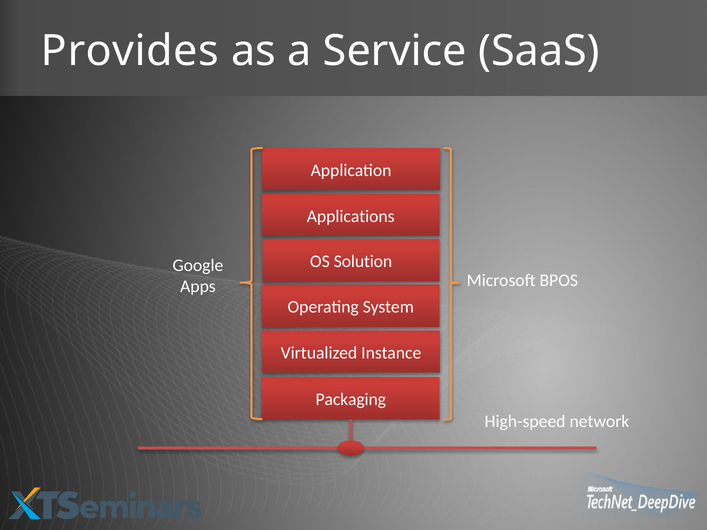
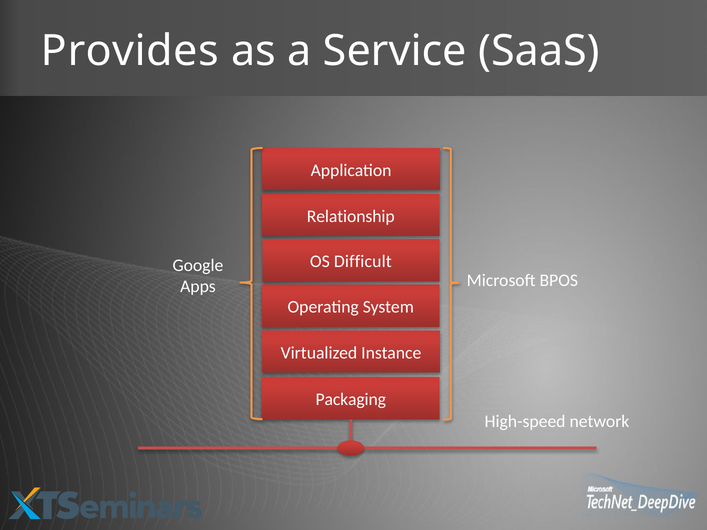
Applications: Applications -> Relationship (351, 216)
Solution: Solution -> Difficult (363, 262)
